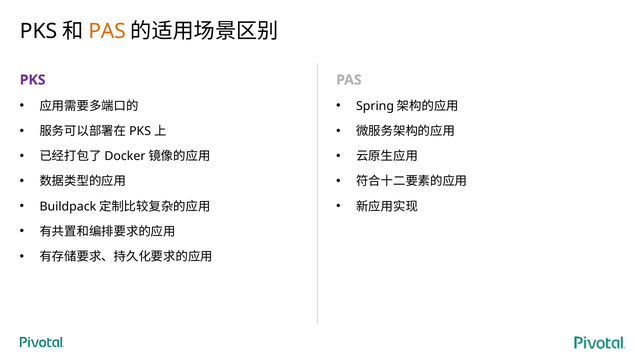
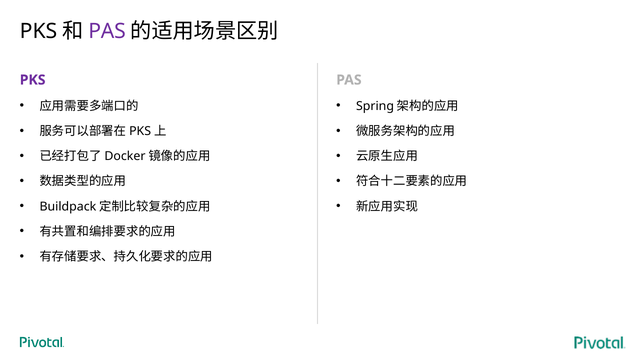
PAS colour: orange -> purple (107, 31)
